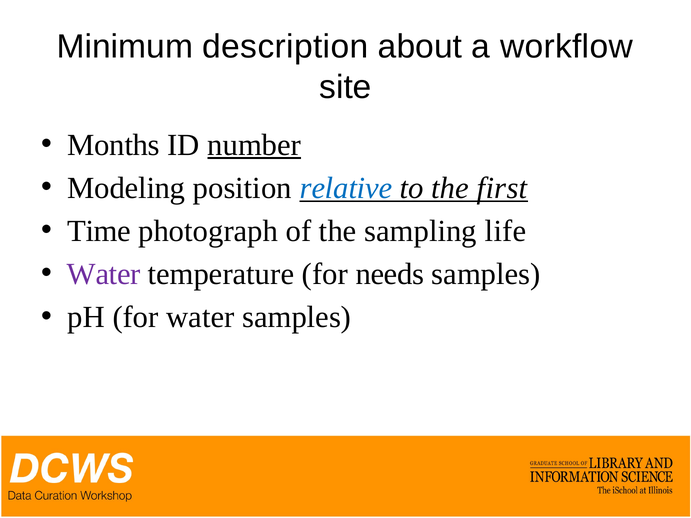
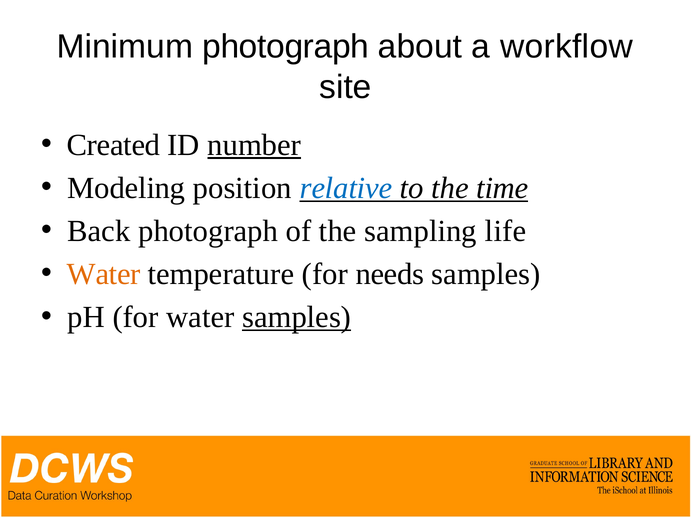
Minimum description: description -> photograph (286, 47)
Months: Months -> Created (114, 145)
first: first -> time (502, 188)
Time: Time -> Back (99, 231)
Water colour: purple -> orange (104, 274)
samples underline: none -> present (297, 317)
